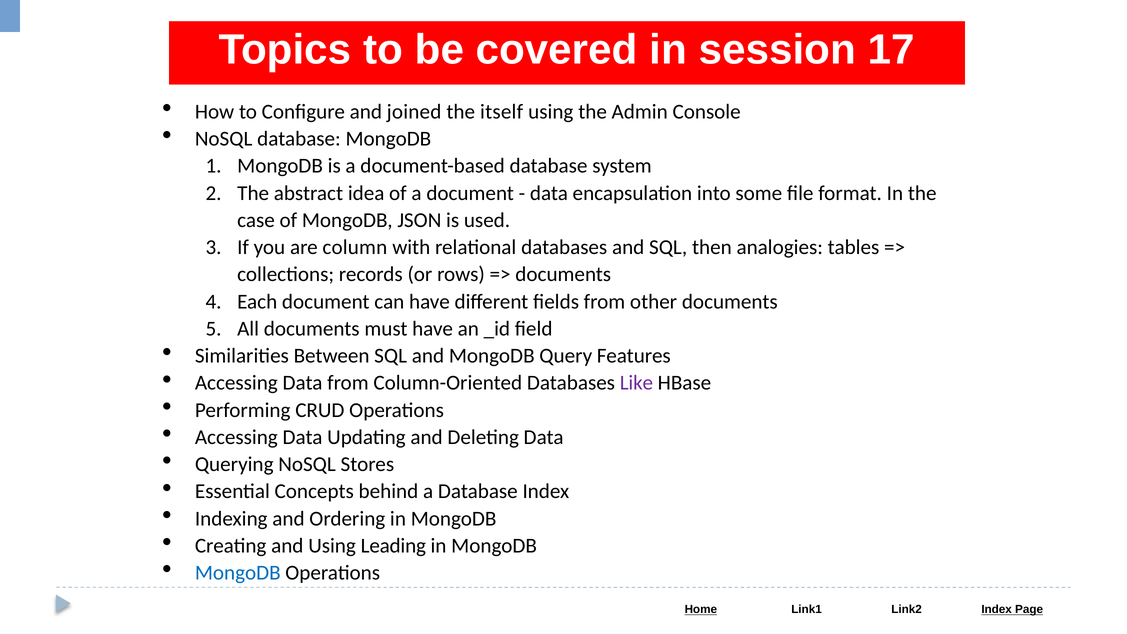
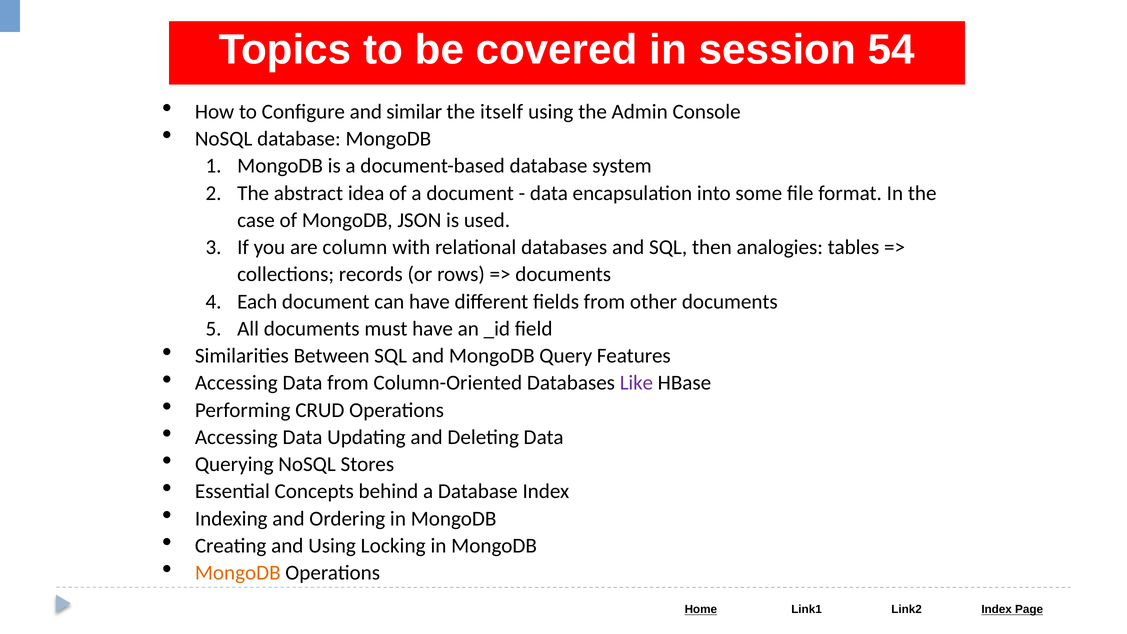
17: 17 -> 54 (891, 50)
joined: joined -> similar (414, 112)
Leading: Leading -> Locking (393, 546)
MongoDB colour: blue -> orange (238, 573)
